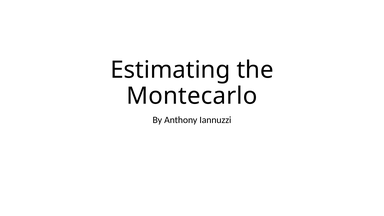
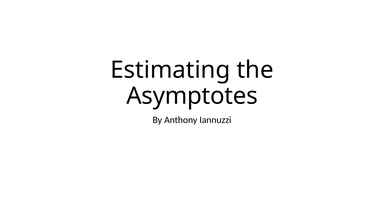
Montecarlo: Montecarlo -> Asymptotes (192, 96)
